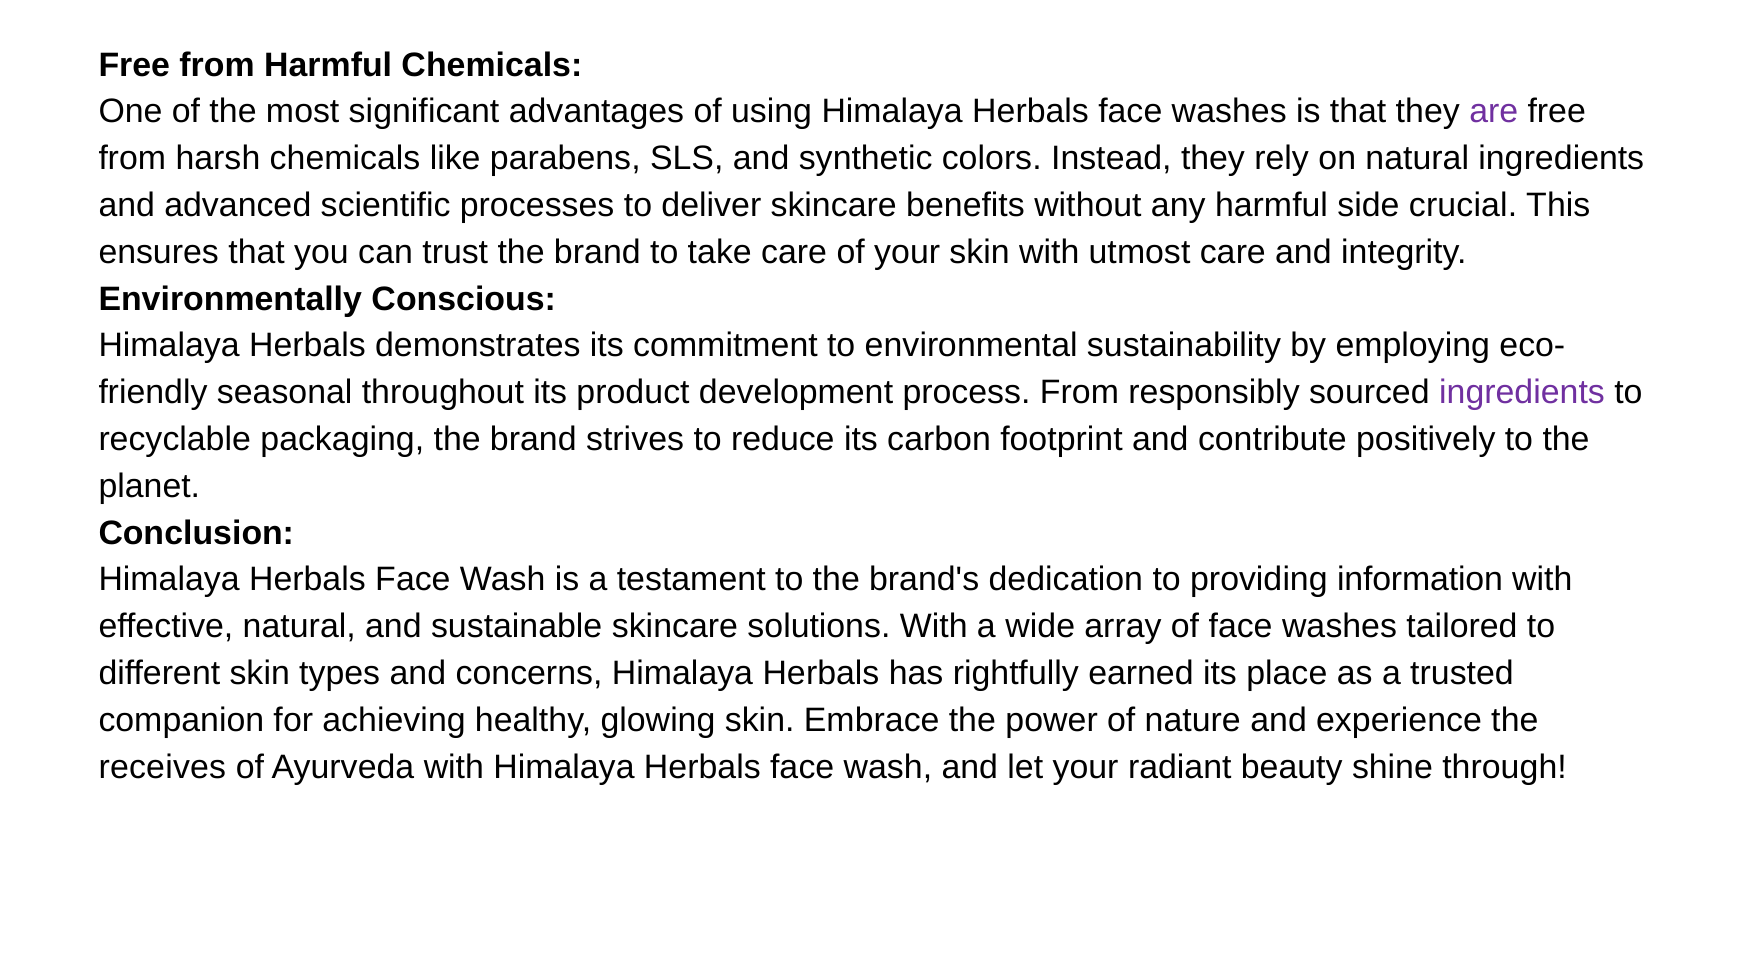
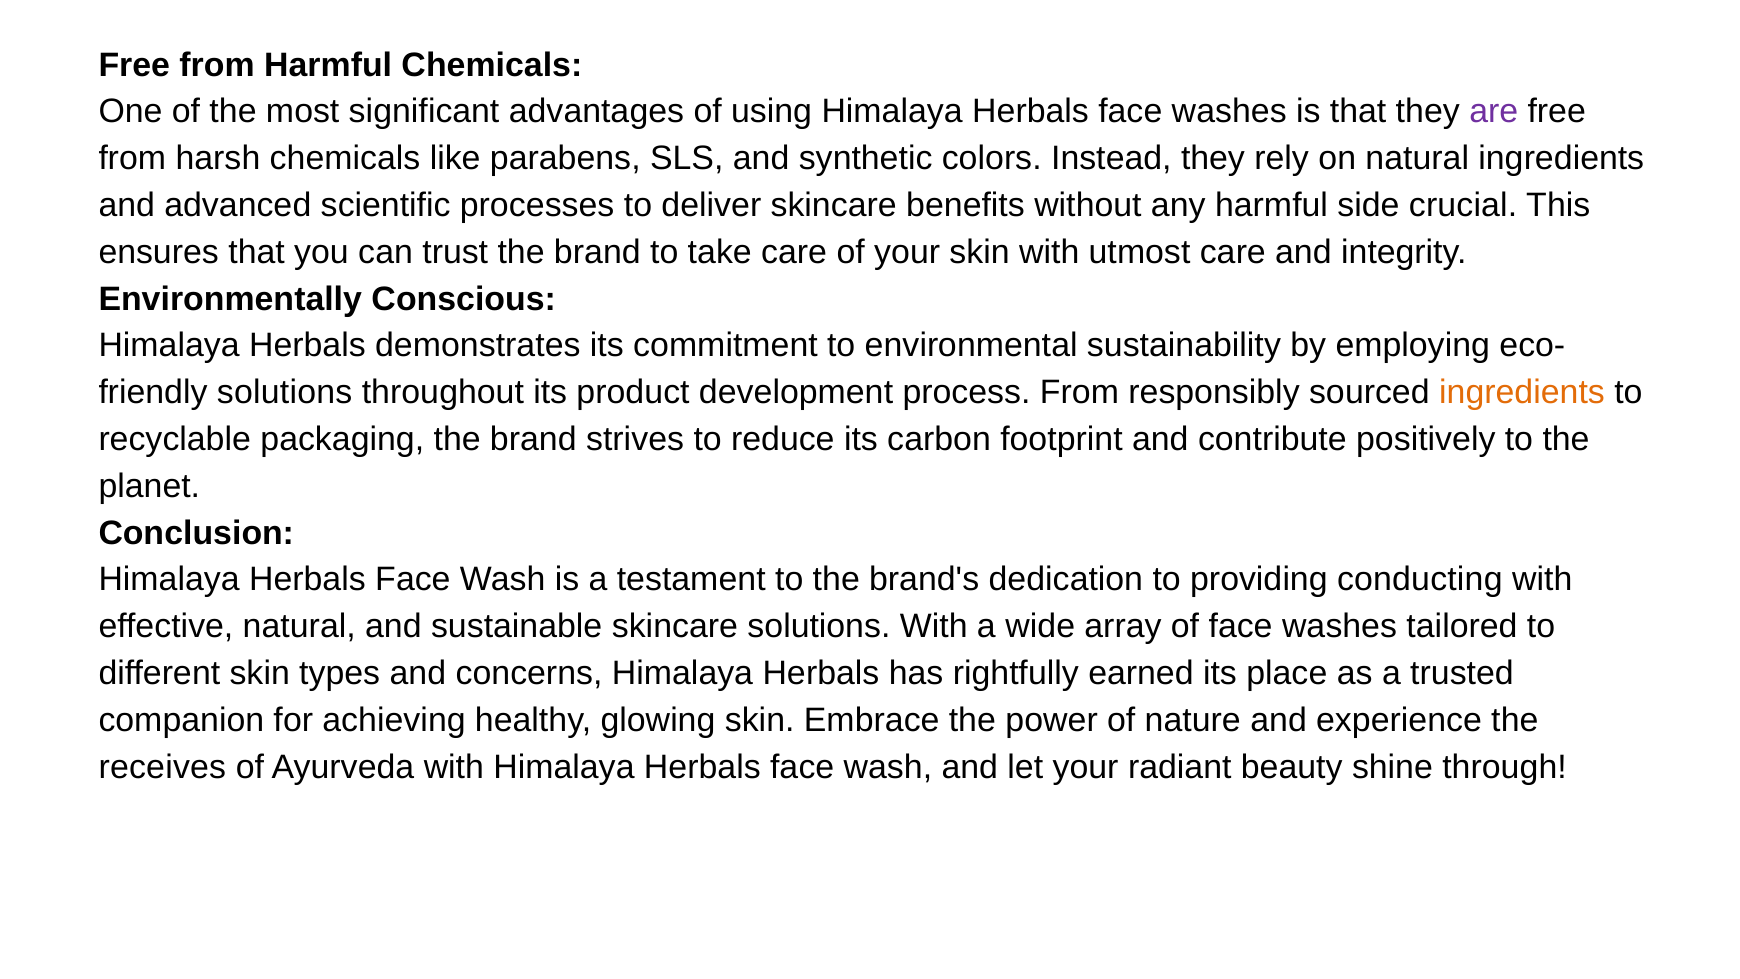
seasonal: seasonal -> solutions (285, 392)
ingredients colour: purple -> orange (1522, 392)
information: information -> conducting (1420, 580)
